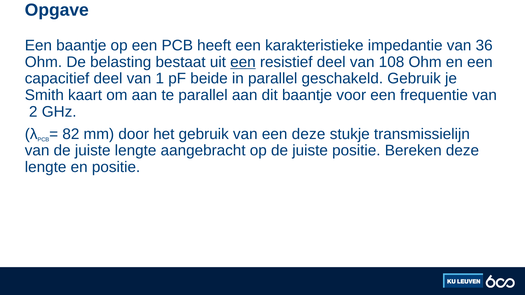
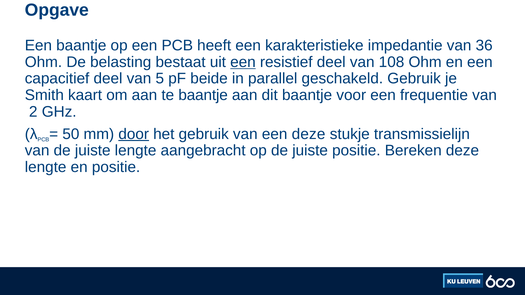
1: 1 -> 5 (160, 79)
te parallel: parallel -> baantje (203, 95)
82: 82 -> 50 (71, 134)
door underline: none -> present (134, 134)
